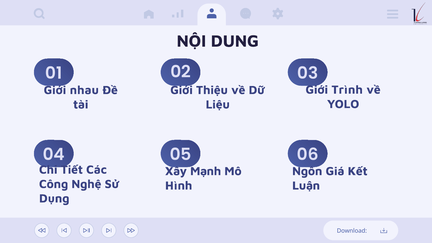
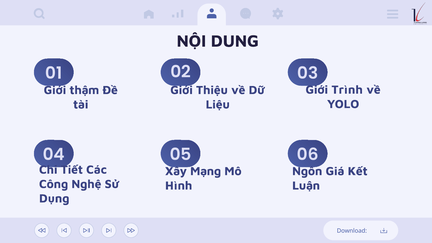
nhau: nhau -> thậm (84, 90)
Mạnh: Mạnh -> Mạng (206, 171)
